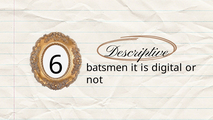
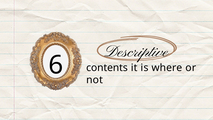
batsmen: batsmen -> contents (107, 68)
digital: digital -> where (167, 68)
